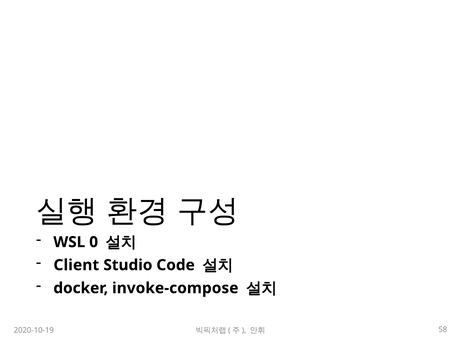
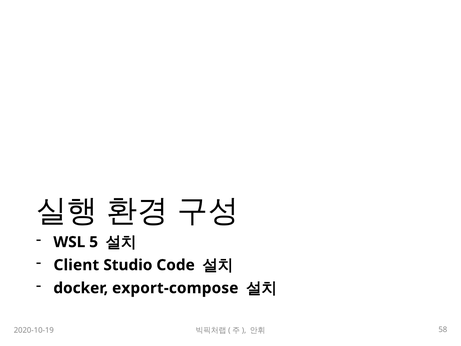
0: 0 -> 5 (94, 242)
invoke-compose: invoke-compose -> export-compose (175, 288)
